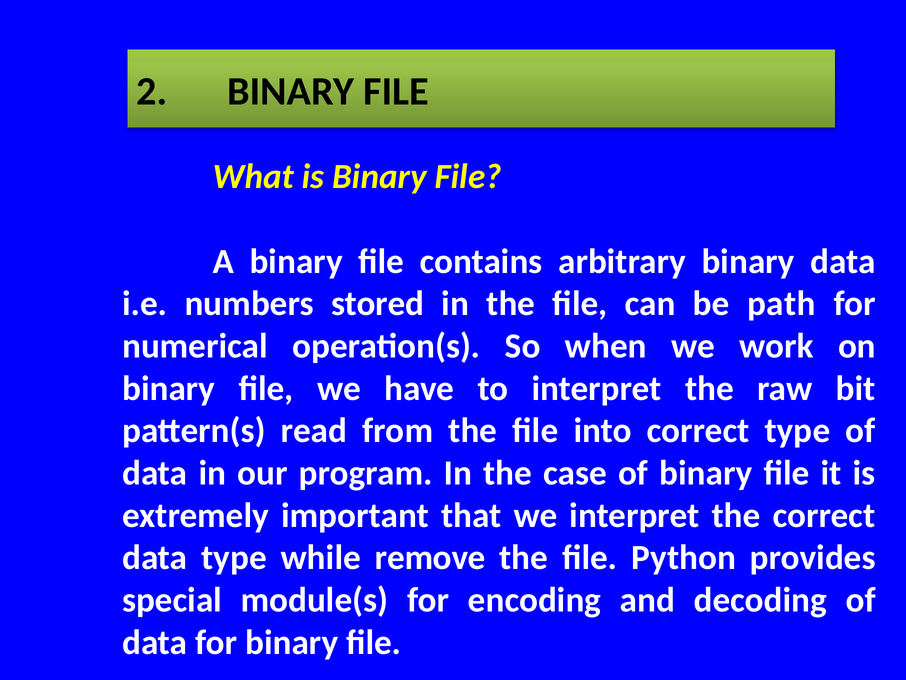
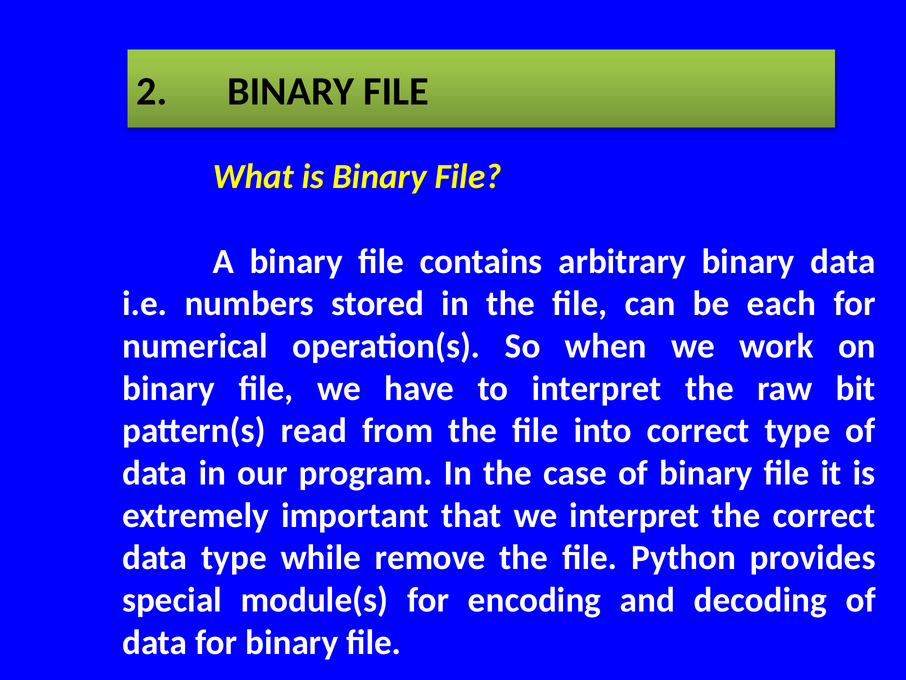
path: path -> each (781, 304)
